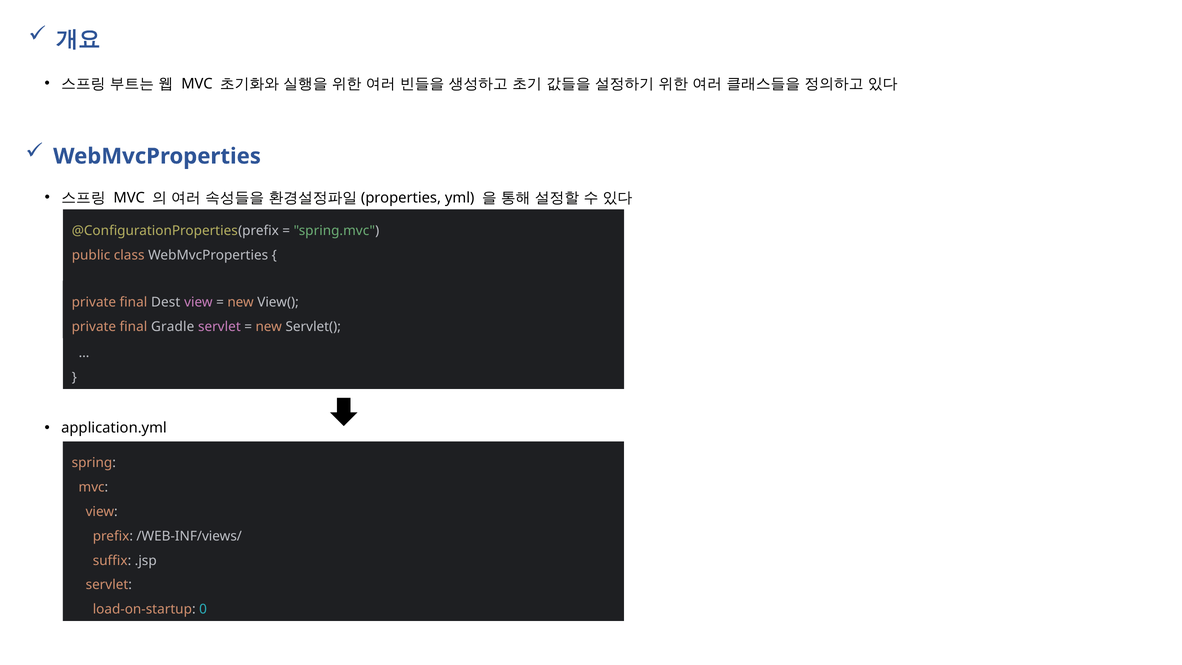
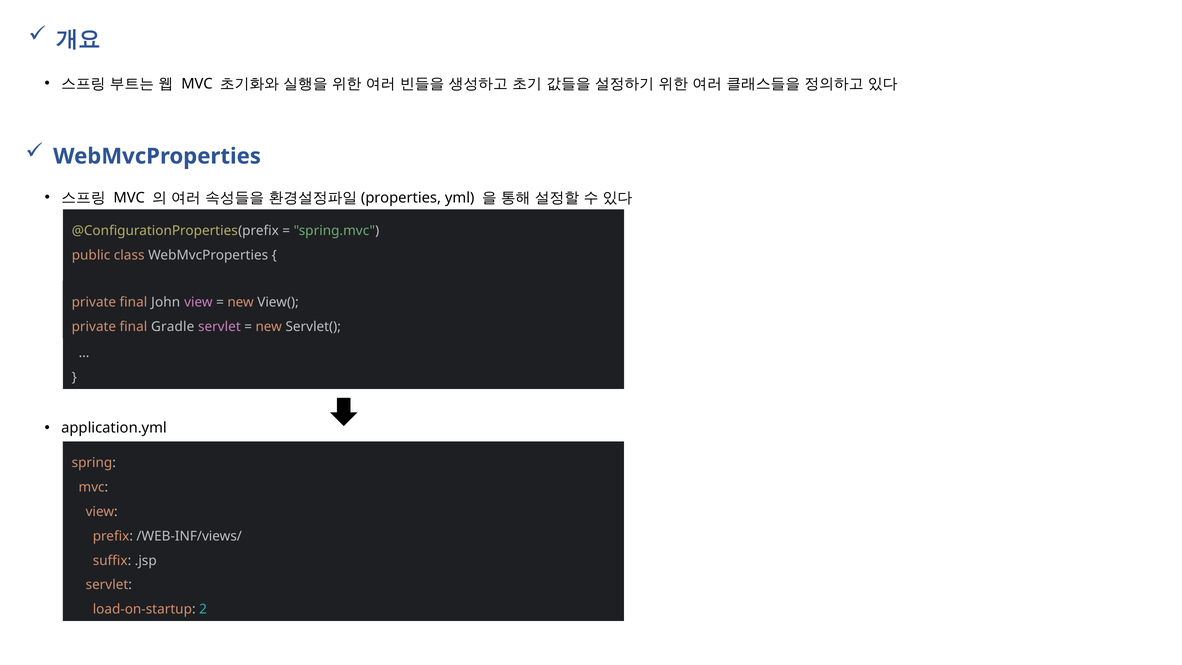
Dest: Dest -> John (166, 302)
0: 0 -> 2 (203, 609)
